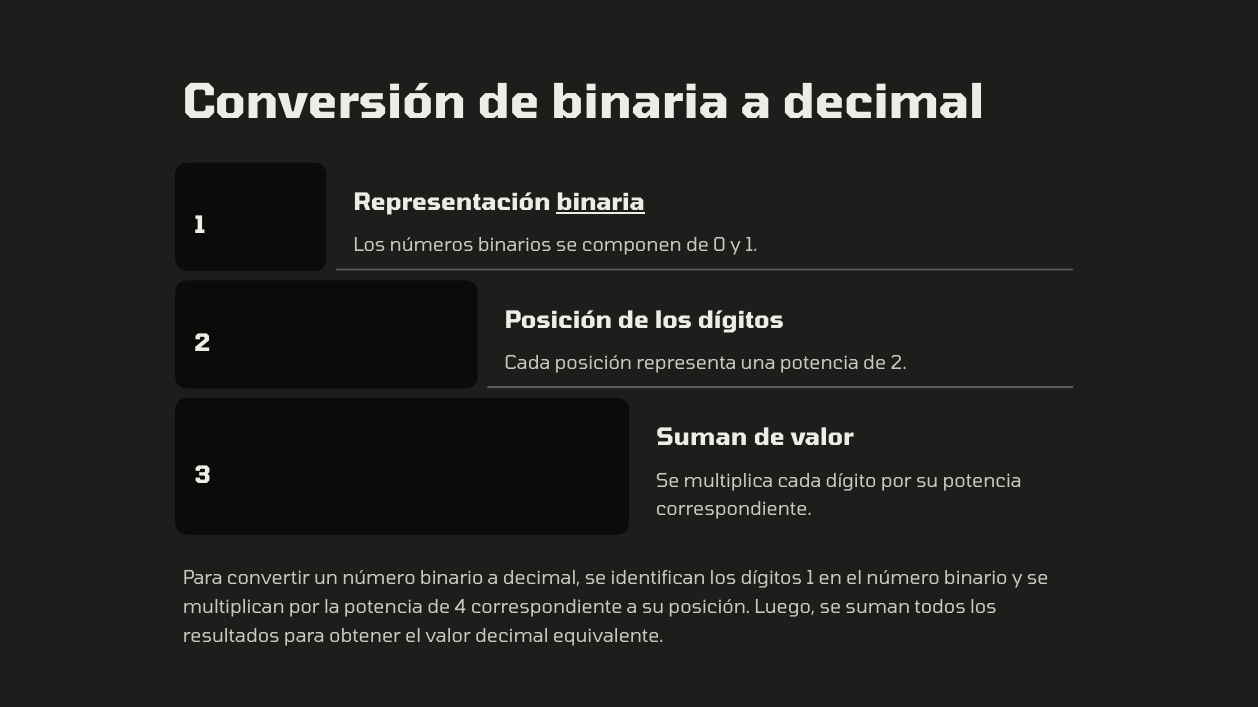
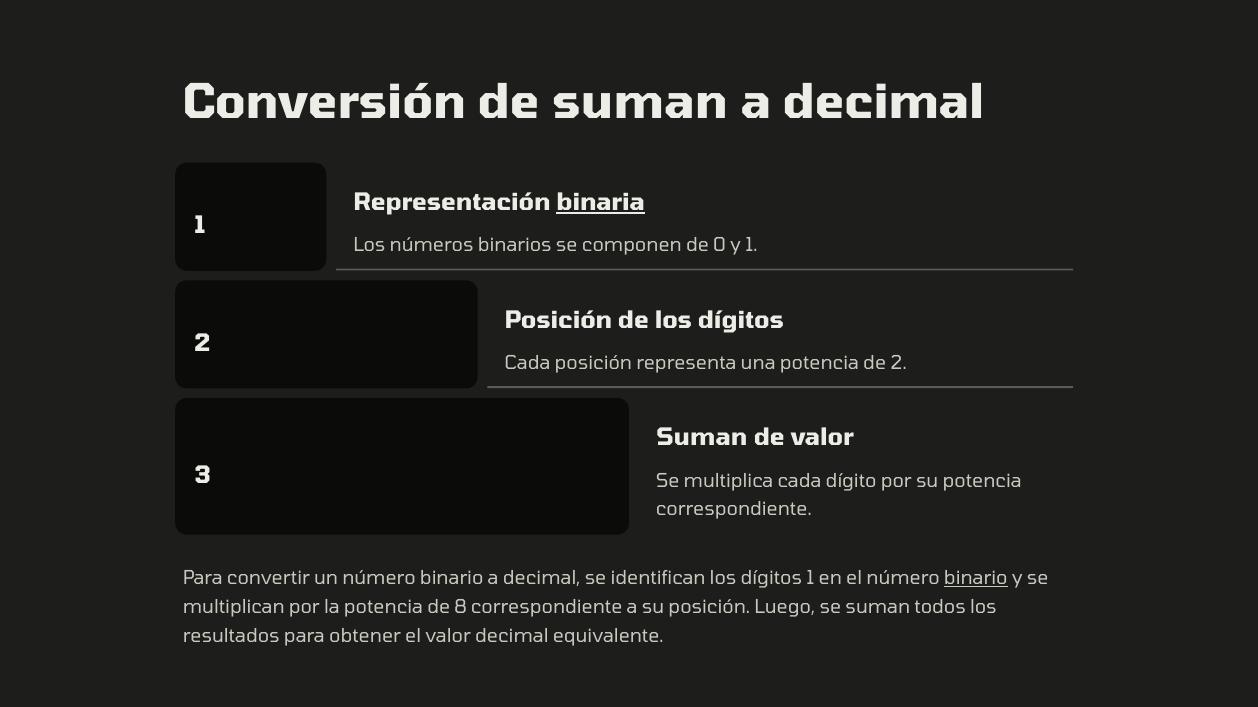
de binaria: binaria -> suman (640, 103)
binario underline: none -> present (976, 579)
4: 4 -> 8 (461, 608)
